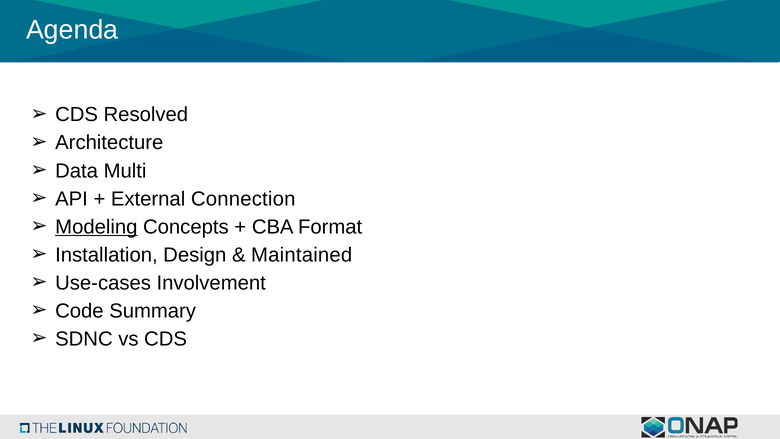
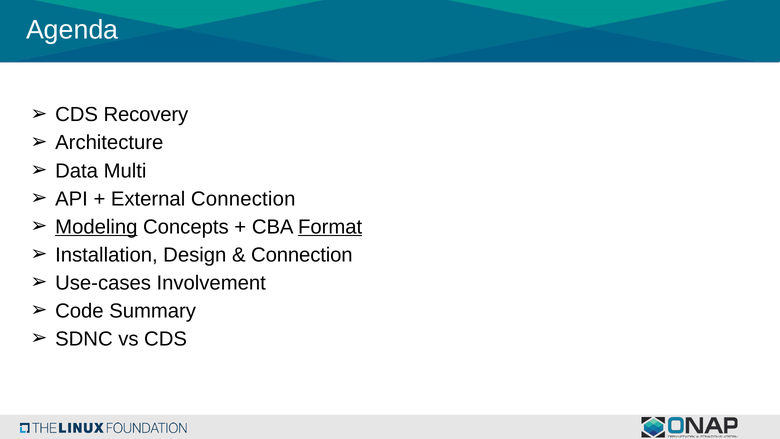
Resolved: Resolved -> Recovery (146, 115)
Format underline: none -> present (330, 227)
Maintained: Maintained -> Connection (302, 255)
